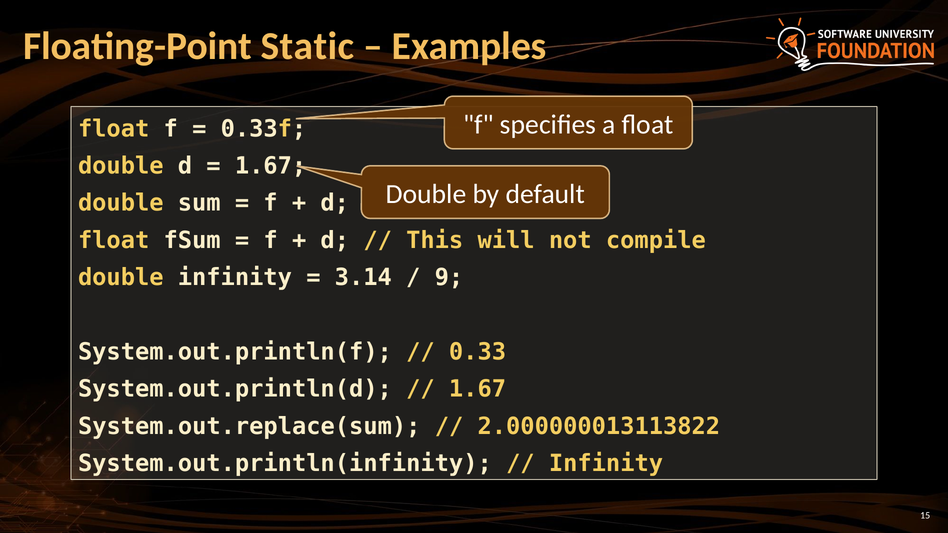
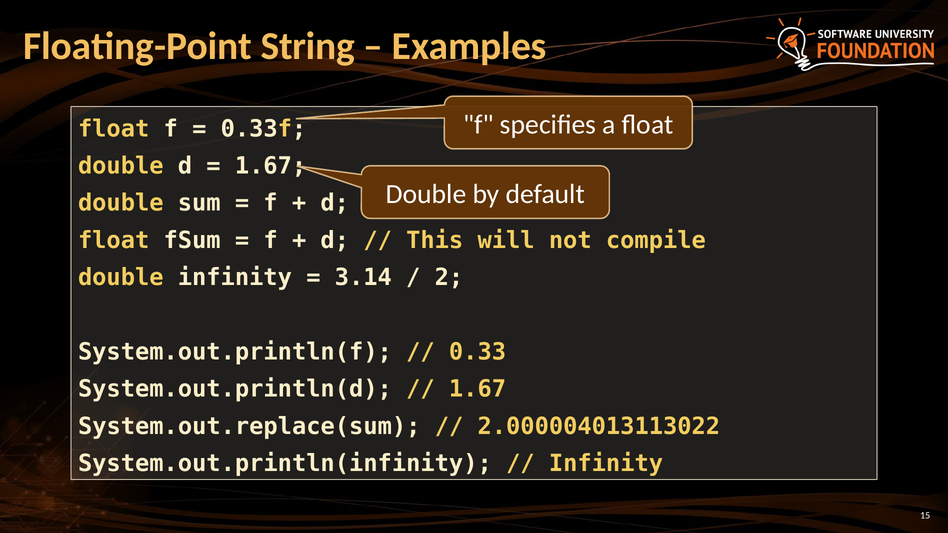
Static: Static -> String (308, 46)
9: 9 -> 2 (449, 278)
2.000000013113822: 2.000000013113822 -> 2.000004013113022 (599, 427)
